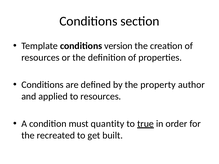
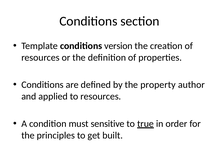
quantity: quantity -> sensitive (108, 124)
recreated: recreated -> principles (56, 136)
